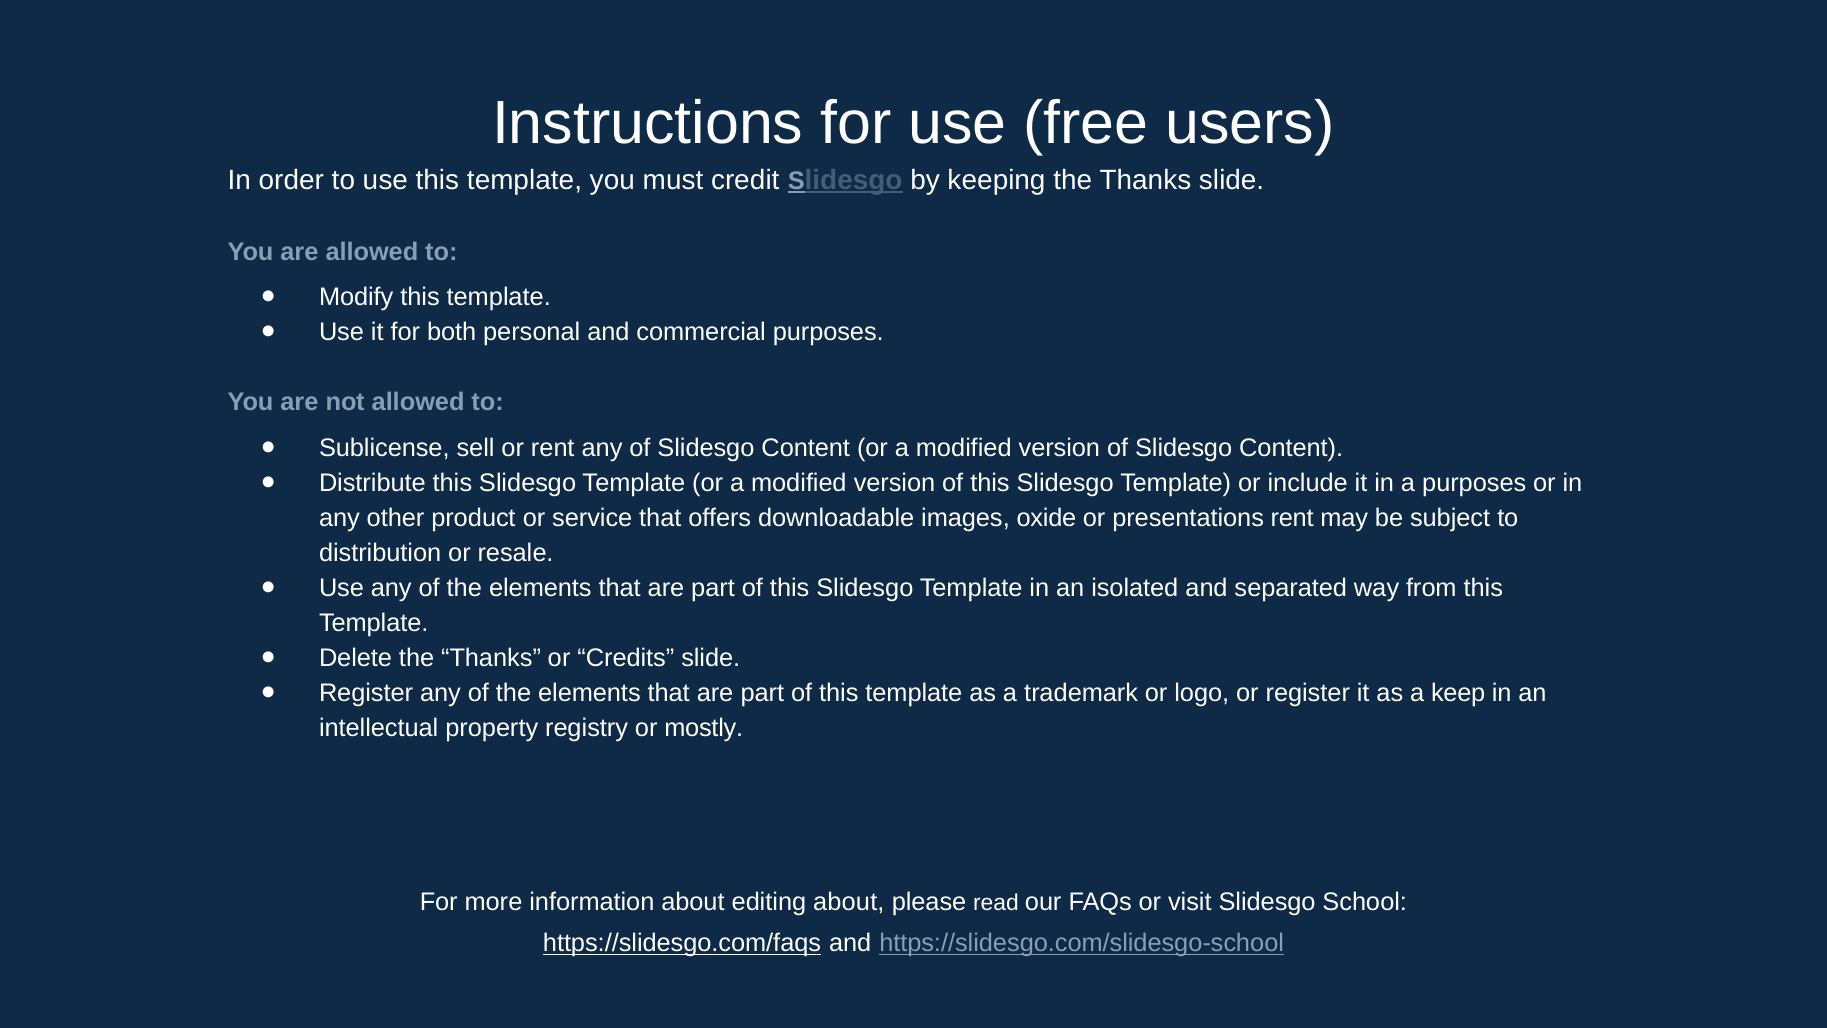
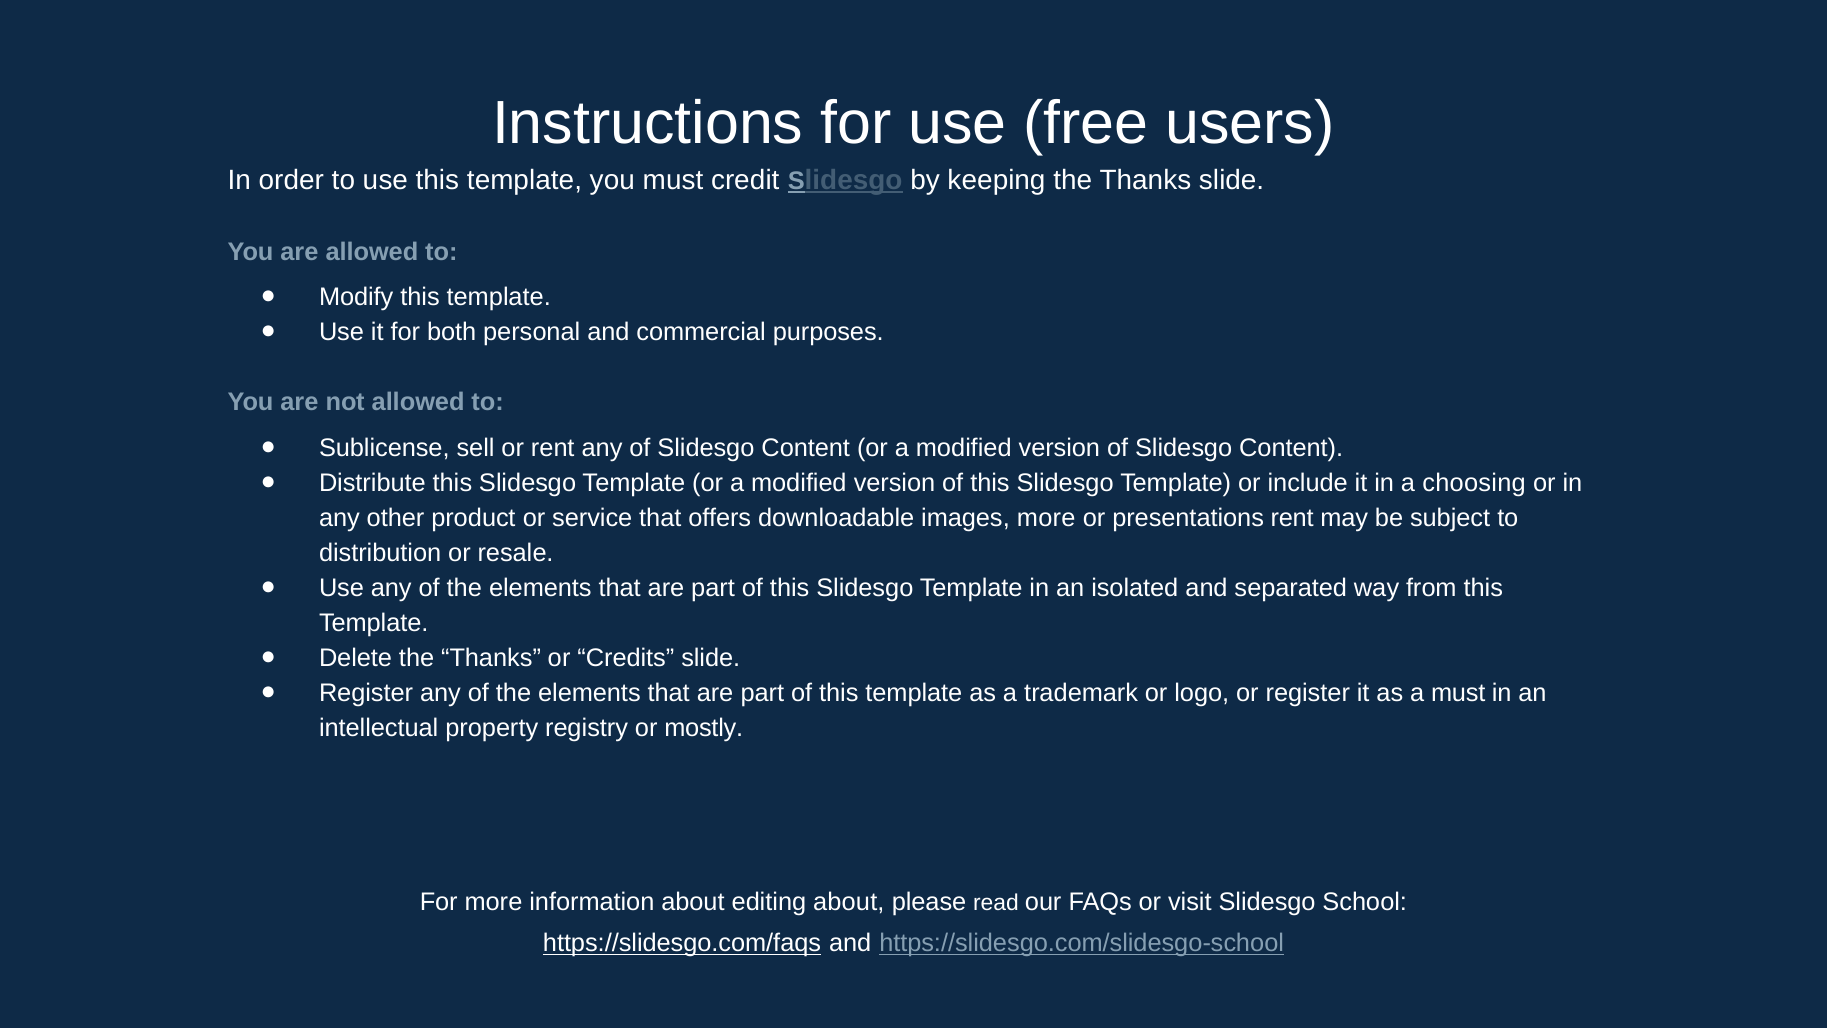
a purposes: purposes -> choosing (1474, 483)
images oxide: oxide -> more (1046, 518)
a keep: keep -> must (1458, 693)
